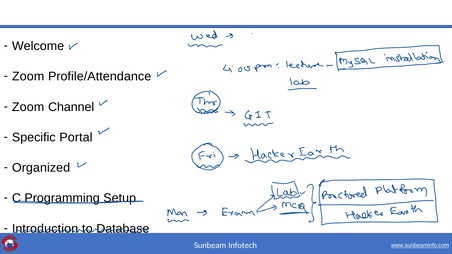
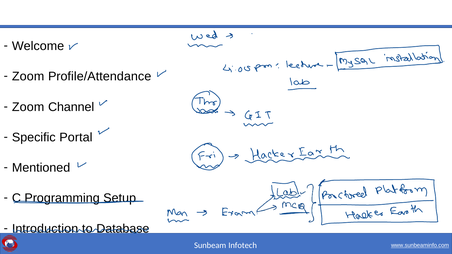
Organized: Organized -> Mentioned (41, 168)
